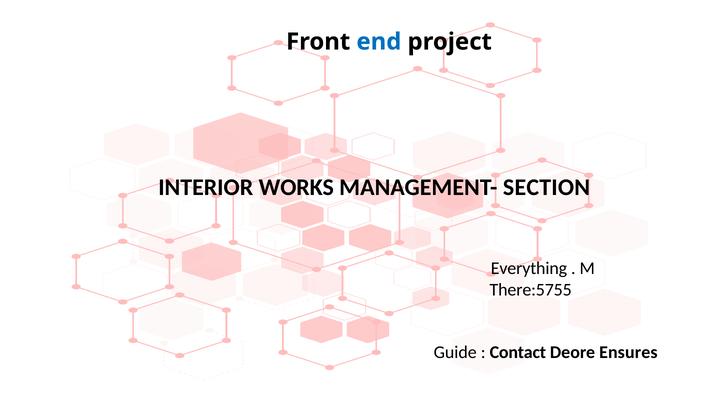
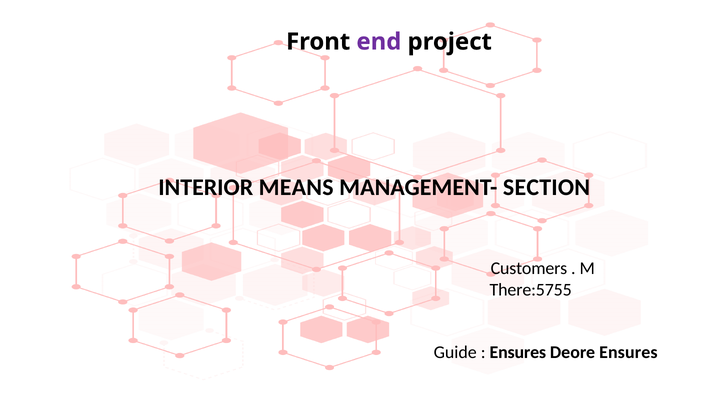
end colour: blue -> purple (379, 42)
WORKS: WORKS -> MEANS (296, 188)
Everything: Everything -> Customers (529, 268)
Contact: Contact -> Ensures (518, 352)
